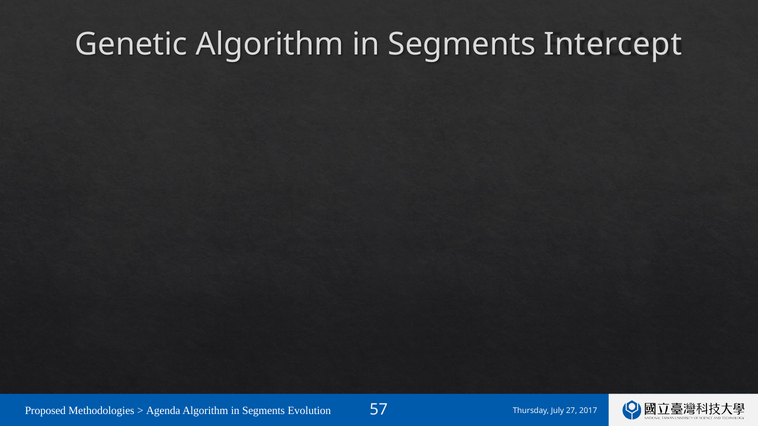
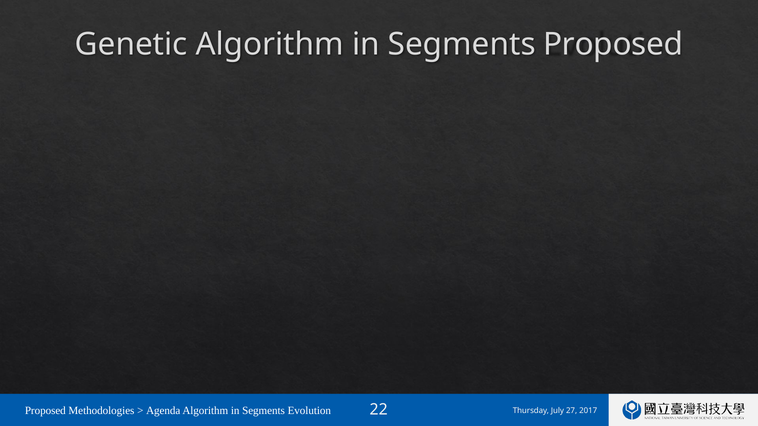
Segments Intercept: Intercept -> Proposed (613, 44)
57: 57 -> 22 (379, 410)
